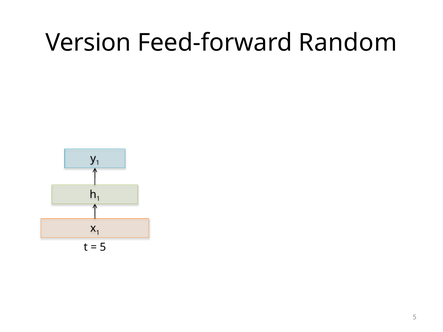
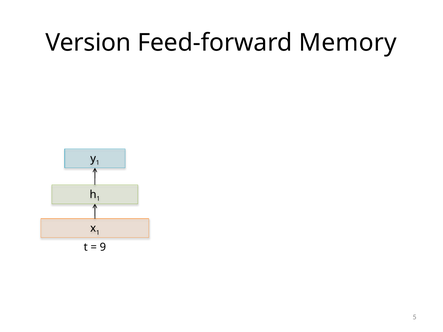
Random: Random -> Memory (348, 43)
5: 5 -> 9 (103, 247)
